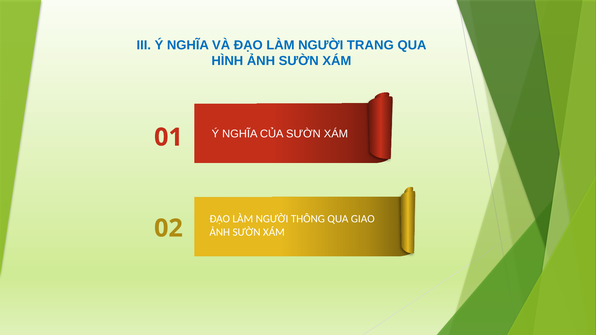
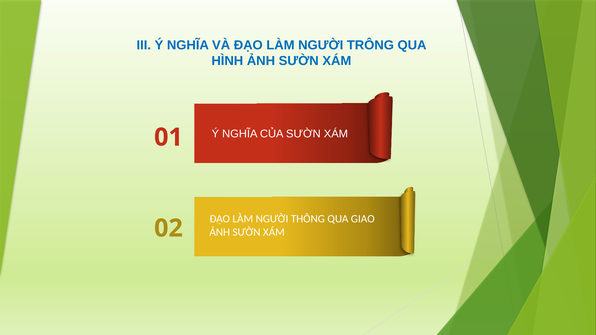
TRANG: TRANG -> TRÔNG (370, 45)
